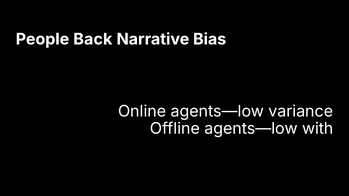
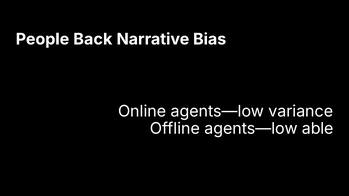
with: with -> able (318, 129)
